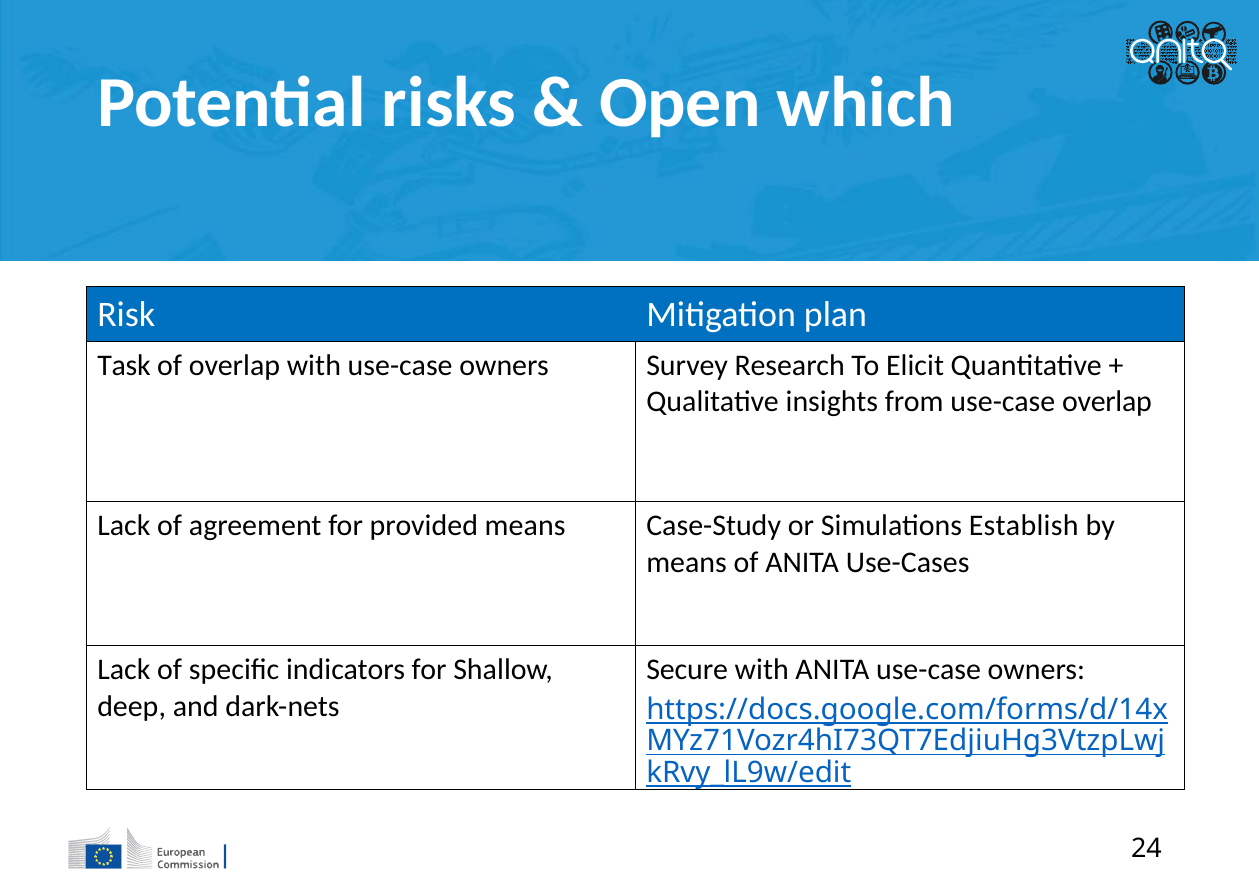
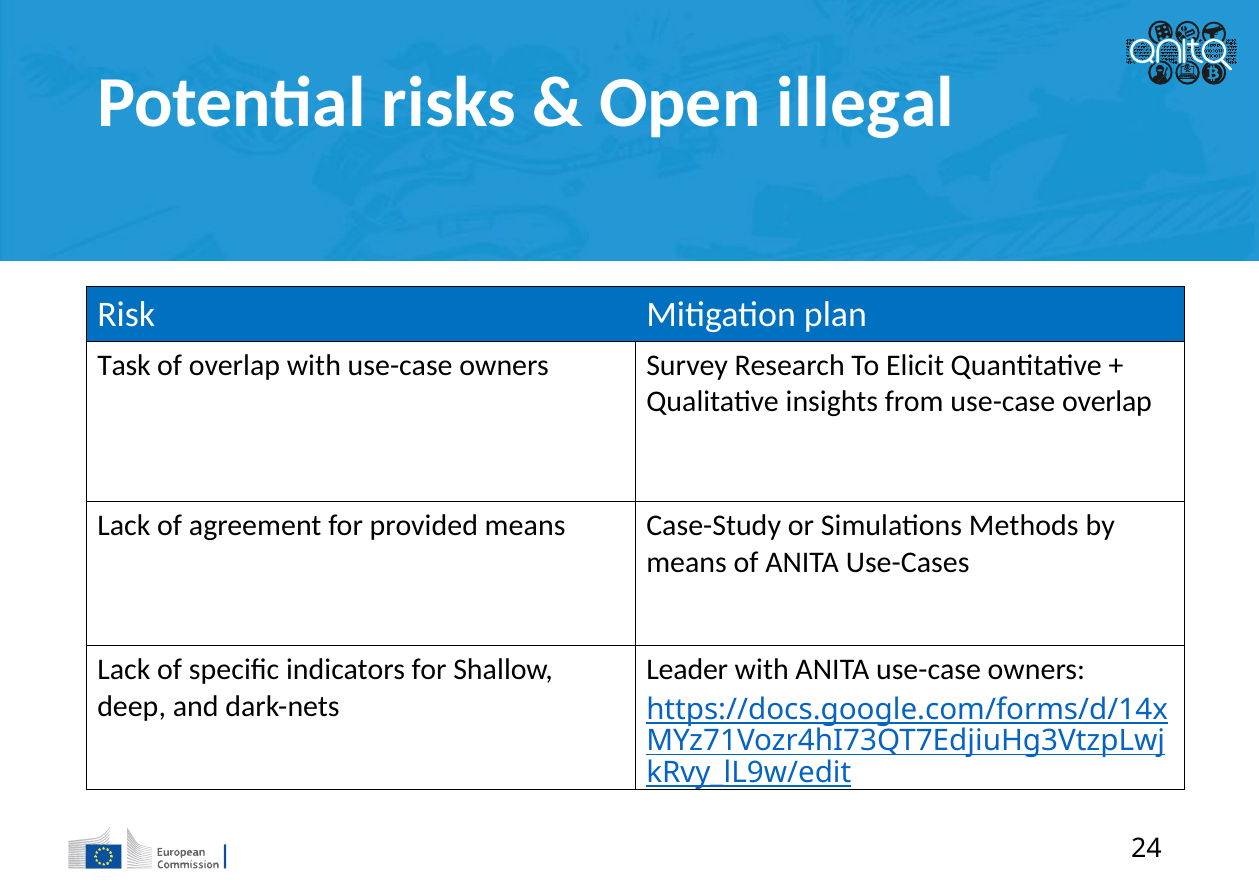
which: which -> illegal (865, 102)
Establish: Establish -> Methods (1024, 526)
Secure: Secure -> Leader (687, 670)
